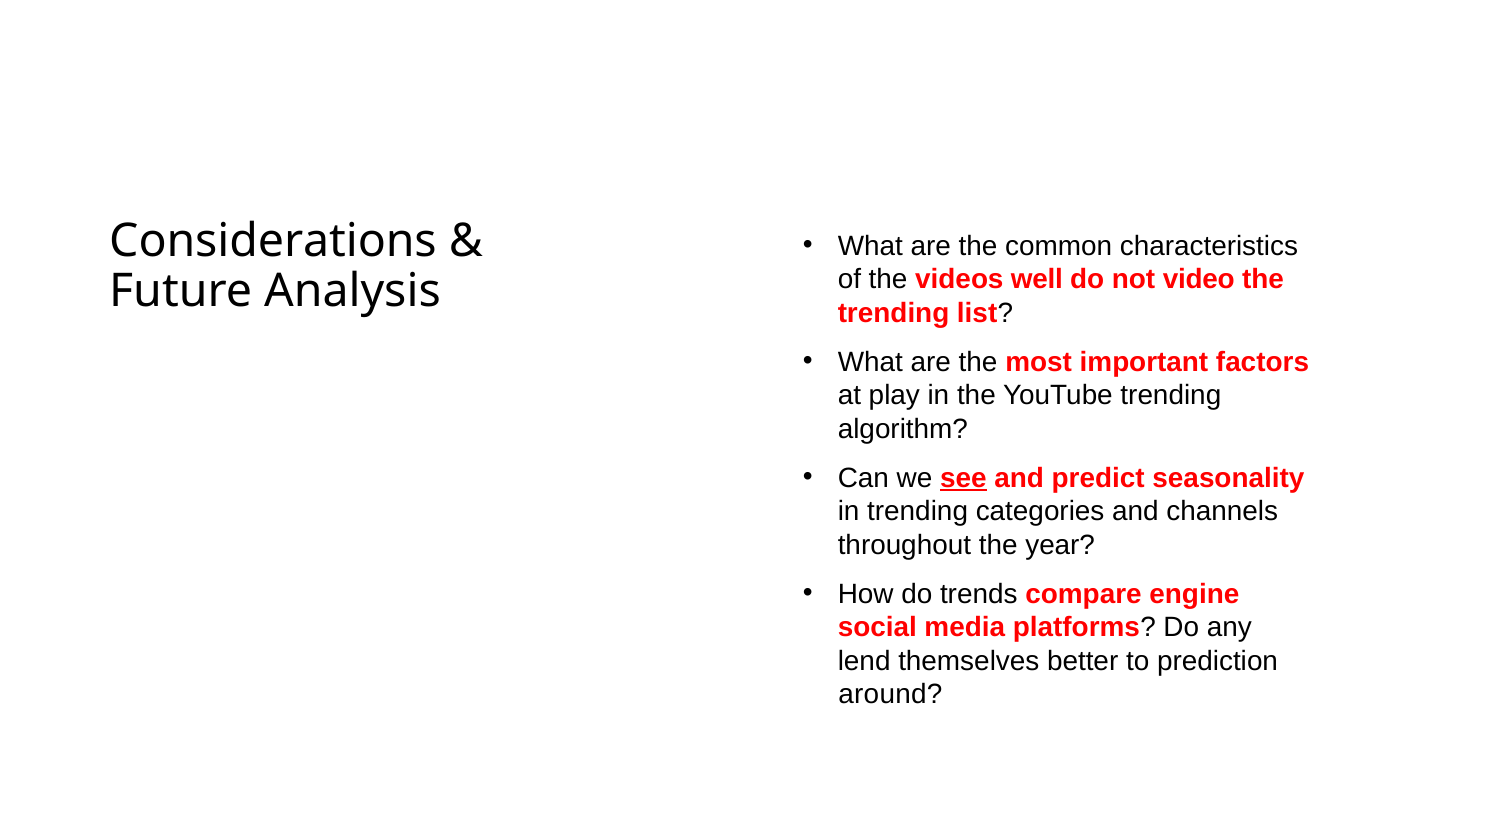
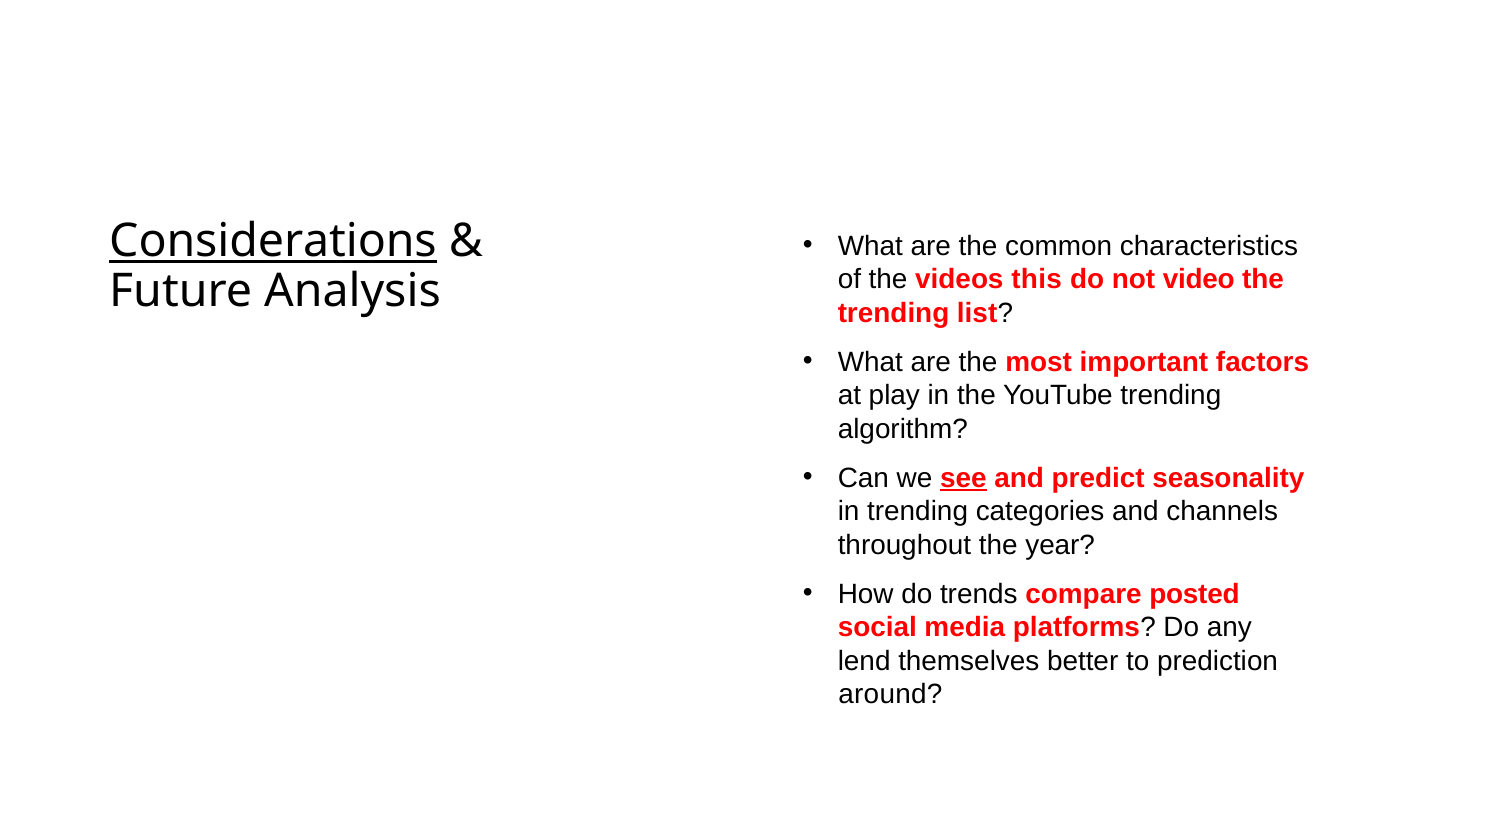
Considerations underline: none -> present (273, 242)
well: well -> this (1037, 280)
engine: engine -> posted (1194, 594)
